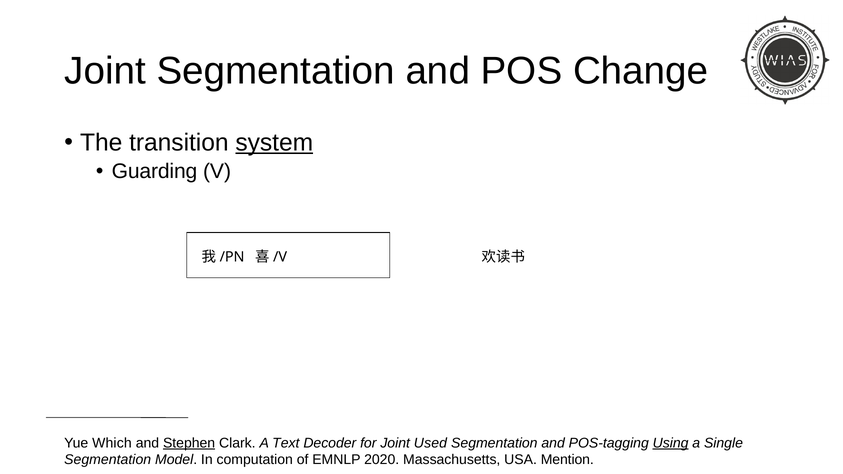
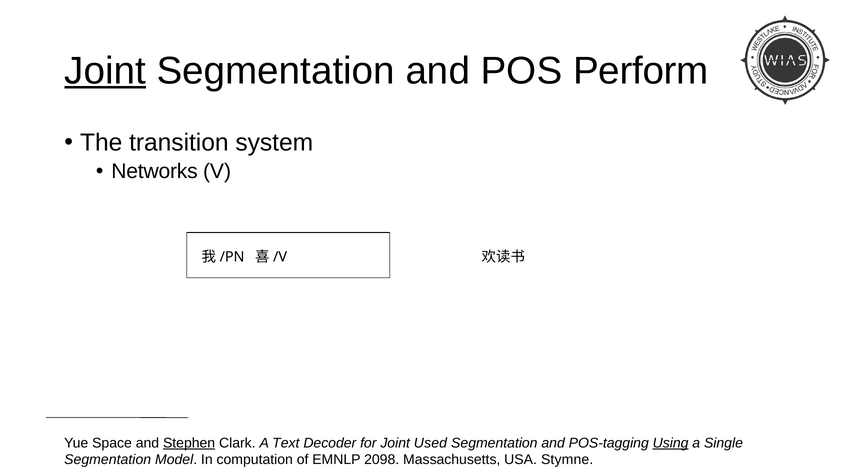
Joint underline: none -> present (105, 71)
Change: Change -> Perform (641, 71)
system underline: present -> none (274, 143)
Guarding: Guarding -> Networks (155, 172)
Which: Which -> Space (112, 443)
2020: 2020 -> 2098 (382, 460)
Mention: Mention -> Stymne (567, 460)
